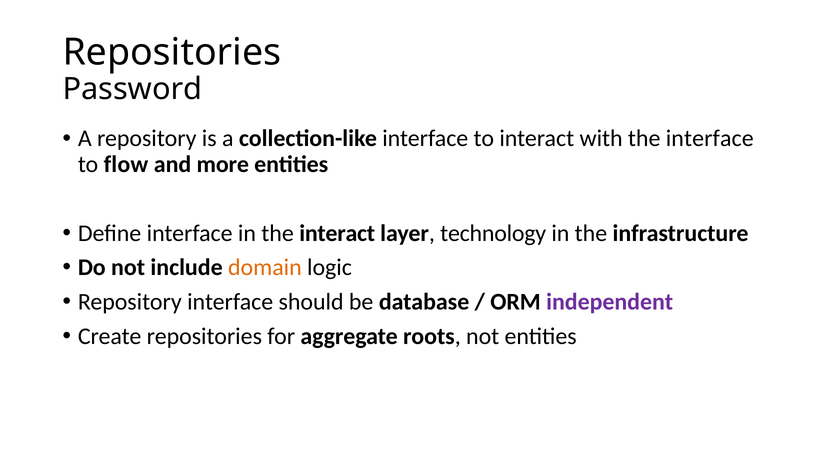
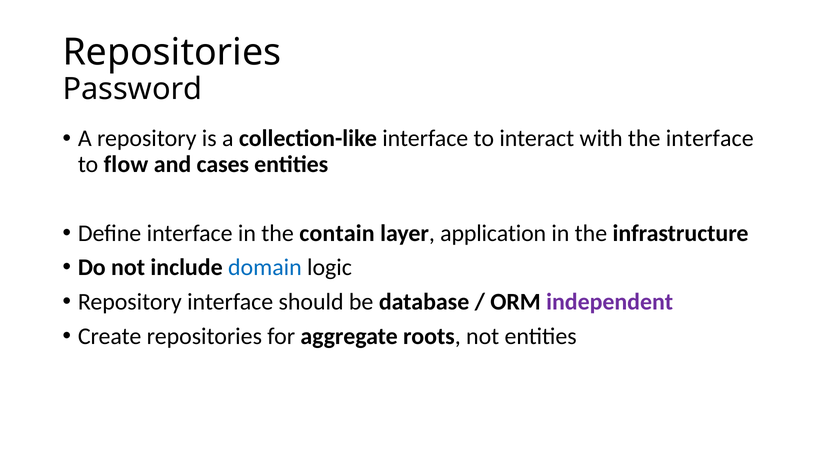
more: more -> cases (223, 164)
the interact: interact -> contain (337, 233)
technology: technology -> application (493, 233)
domain colour: orange -> blue (265, 268)
